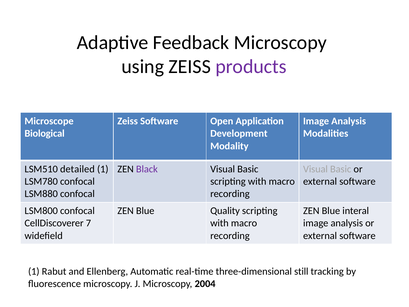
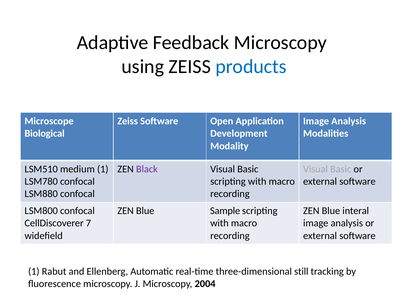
products colour: purple -> blue (251, 66)
detailed: detailed -> medium (77, 169)
Quality: Quality -> Sample (225, 211)
